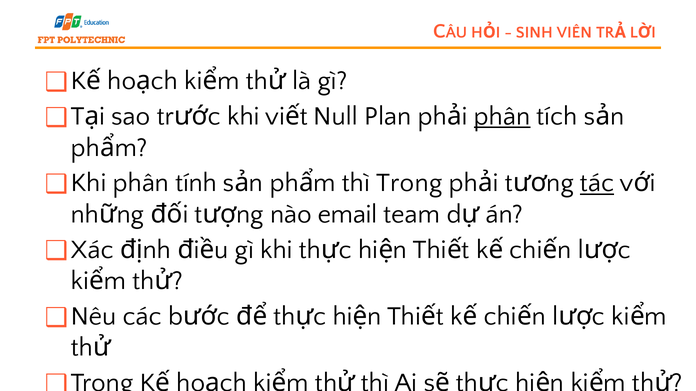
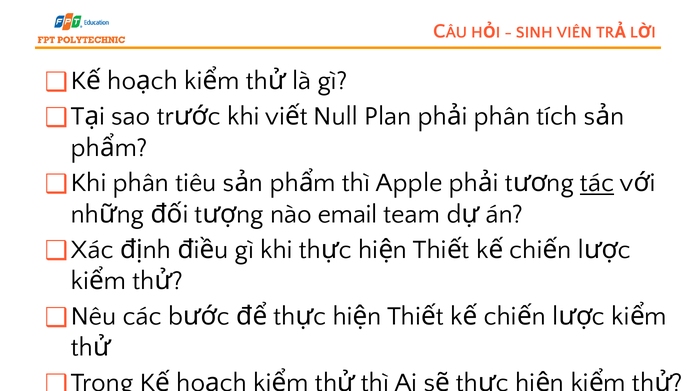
phân underline: present -> none (502, 116)
tính: tính -> tiêu (196, 183)
Trong: Trong -> Apple (409, 183)
